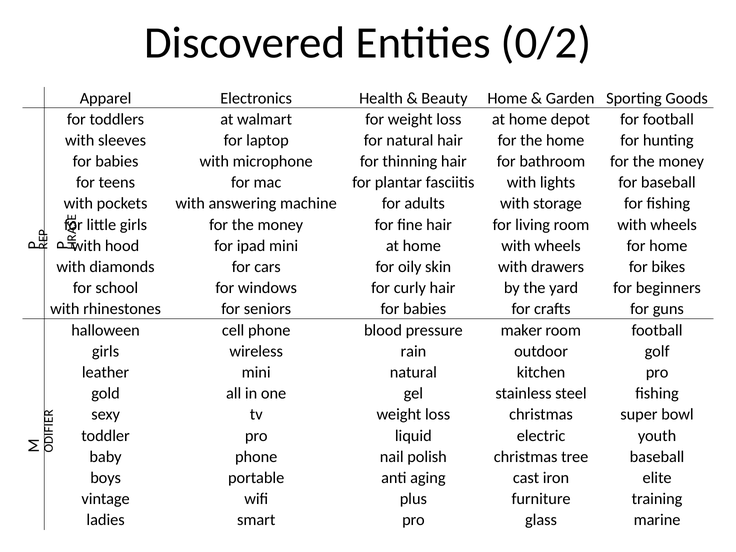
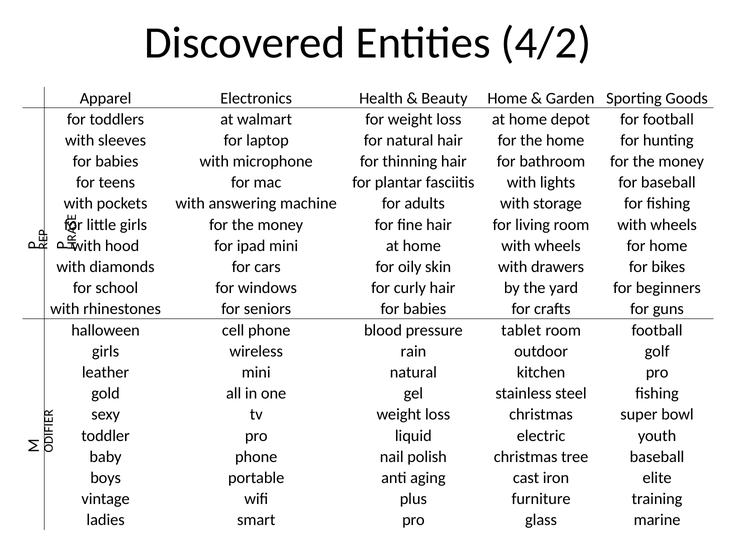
0/2: 0/2 -> 4/2 (546, 43)
maker: maker -> tablet (521, 330)
